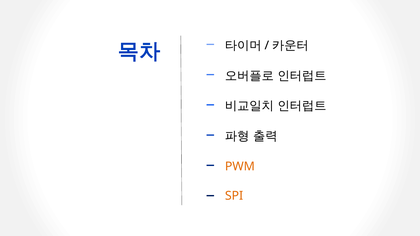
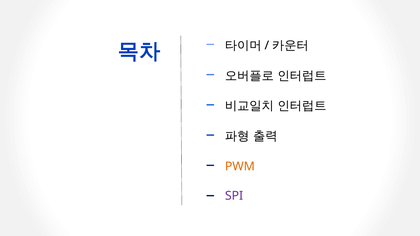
SPI colour: orange -> purple (234, 196)
